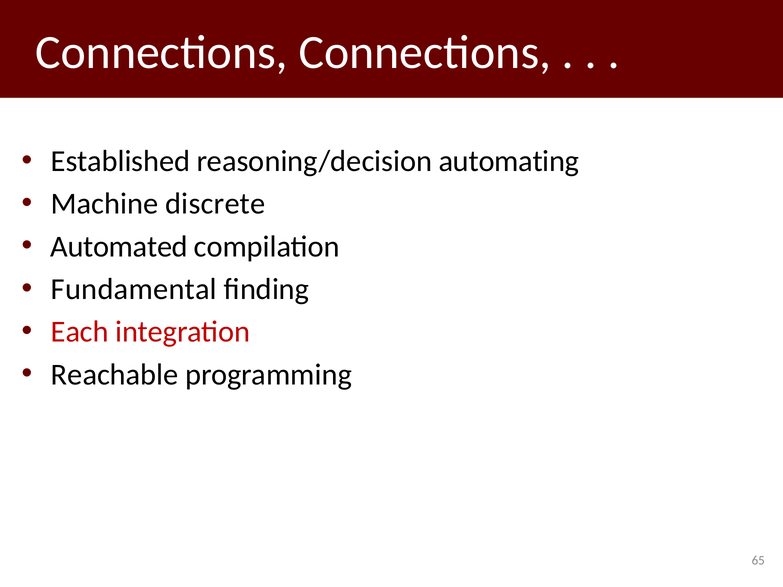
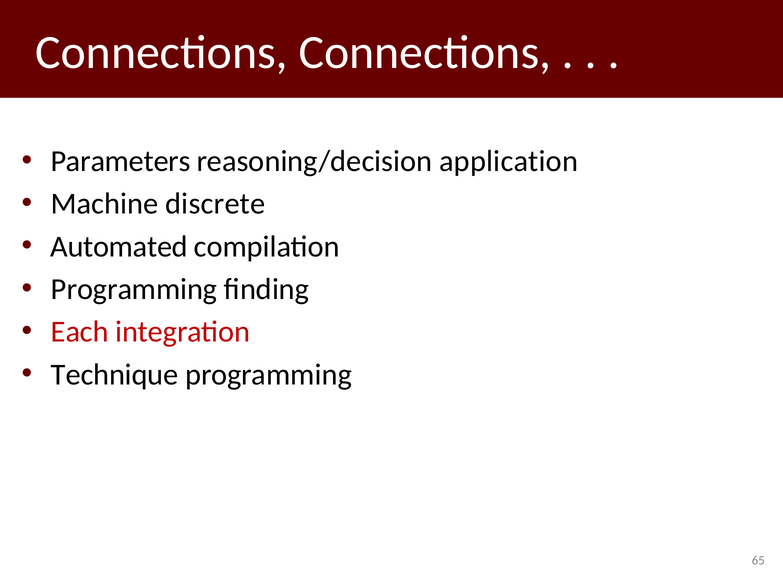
Established: Established -> Parameters (121, 161)
automating: automating -> application (509, 161)
Fundamental: Fundamental -> Programming (134, 289)
Reachable: Reachable -> Technique (115, 375)
